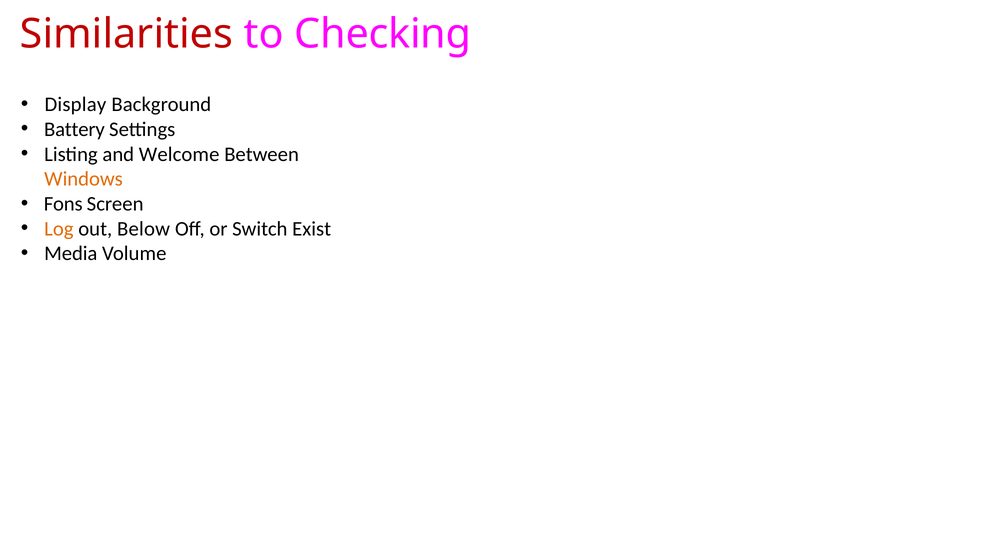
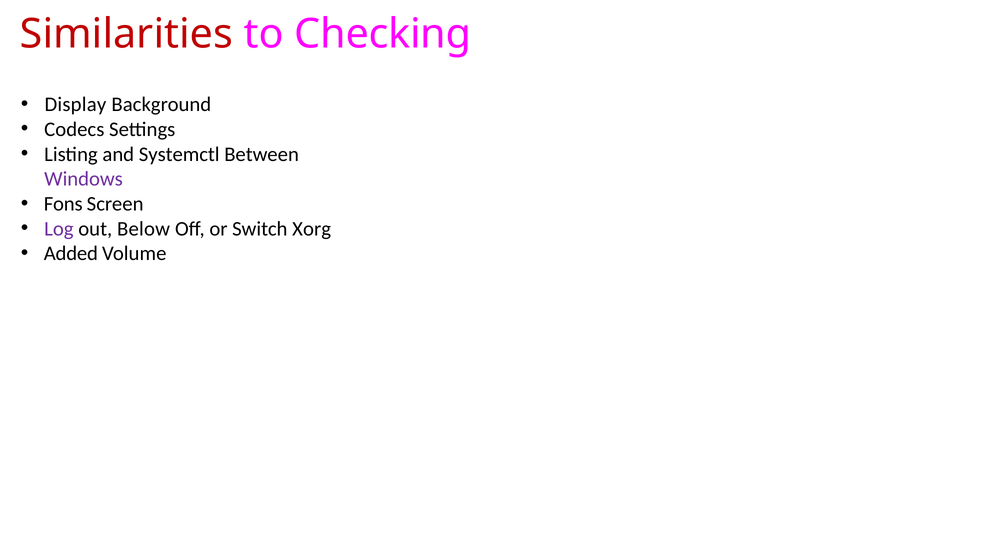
Battery: Battery -> Codecs (74, 129)
Welcome: Welcome -> Systemctl (179, 154)
Windows colour: orange -> purple (84, 179)
Log colour: orange -> purple (59, 229)
Exist: Exist -> Xorg (312, 229)
Media: Media -> Added (71, 254)
